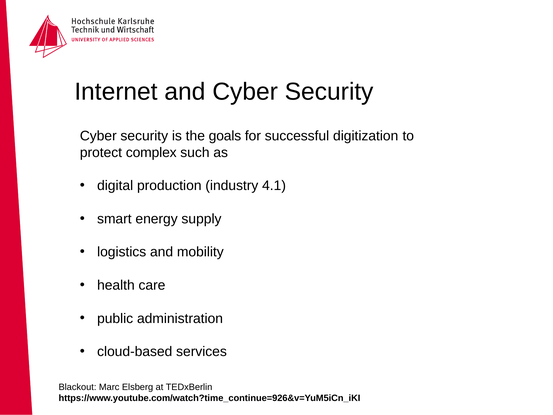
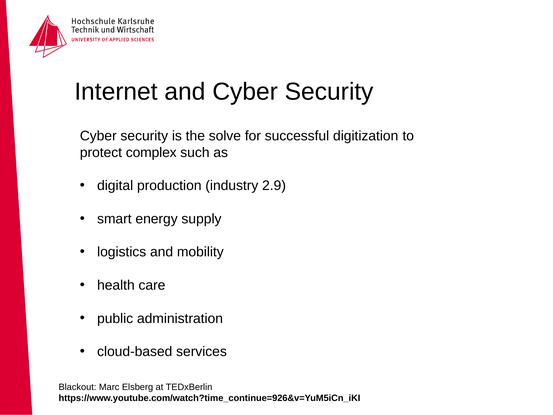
goals: goals -> solve (225, 136)
4.1: 4.1 -> 2.9 (274, 186)
